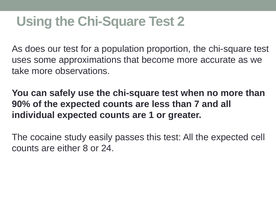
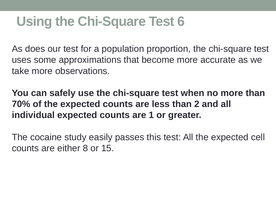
2: 2 -> 6 (181, 21)
90%: 90% -> 70% (21, 104)
7: 7 -> 2 (197, 104)
24: 24 -> 15 (108, 148)
